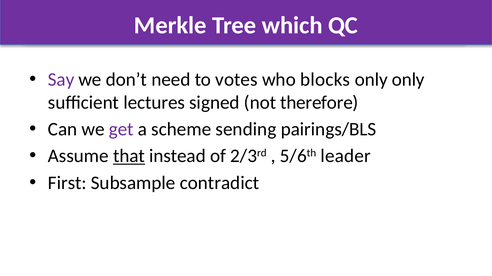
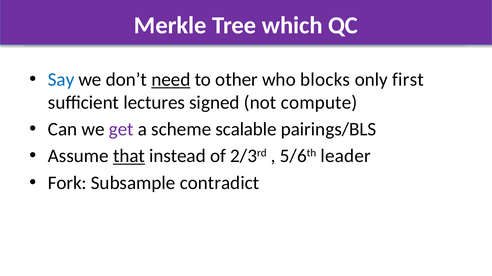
Say colour: purple -> blue (61, 80)
need underline: none -> present (171, 80)
votes: votes -> other (237, 80)
only only: only -> first (408, 80)
therefore: therefore -> compute (319, 103)
sending: sending -> scalable (246, 130)
First: First -> Fork (67, 183)
